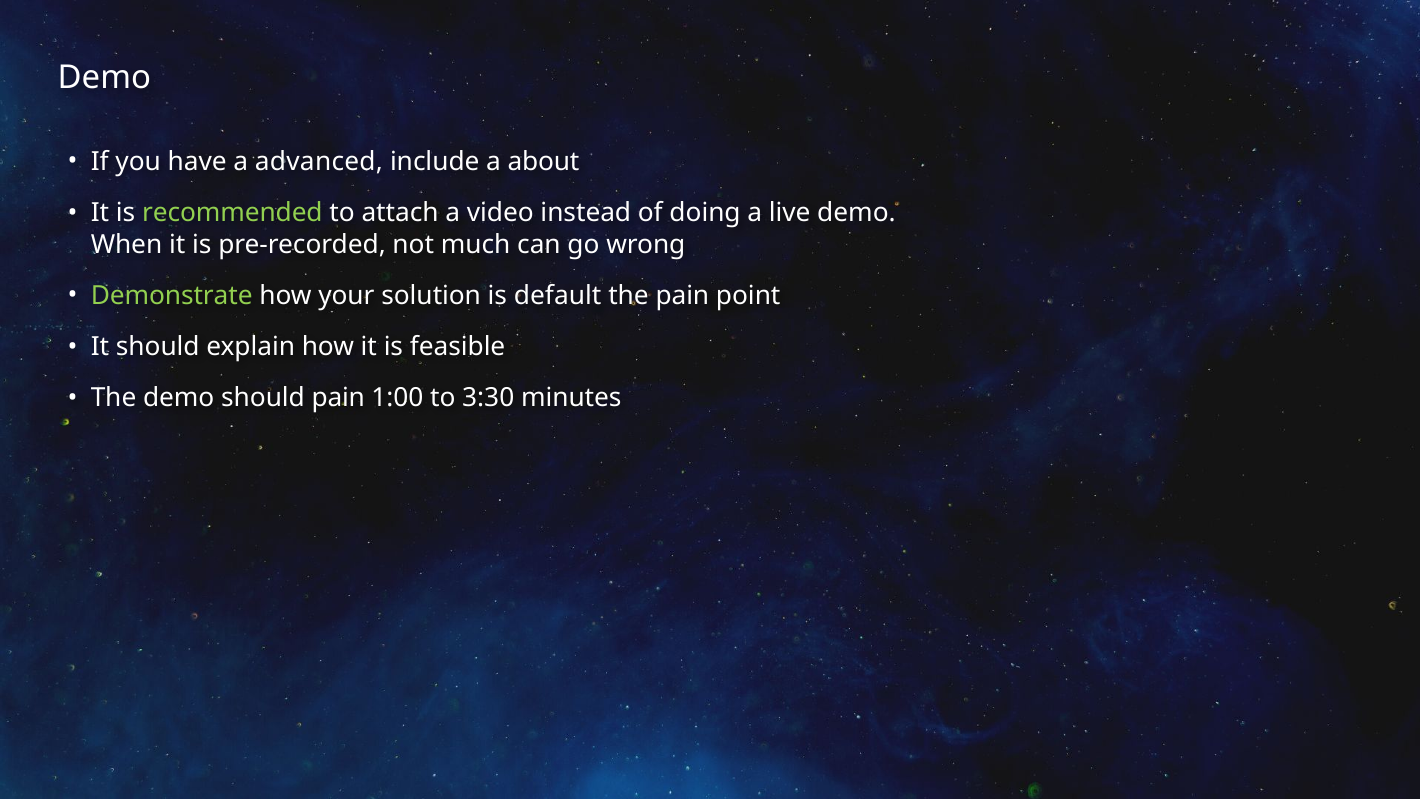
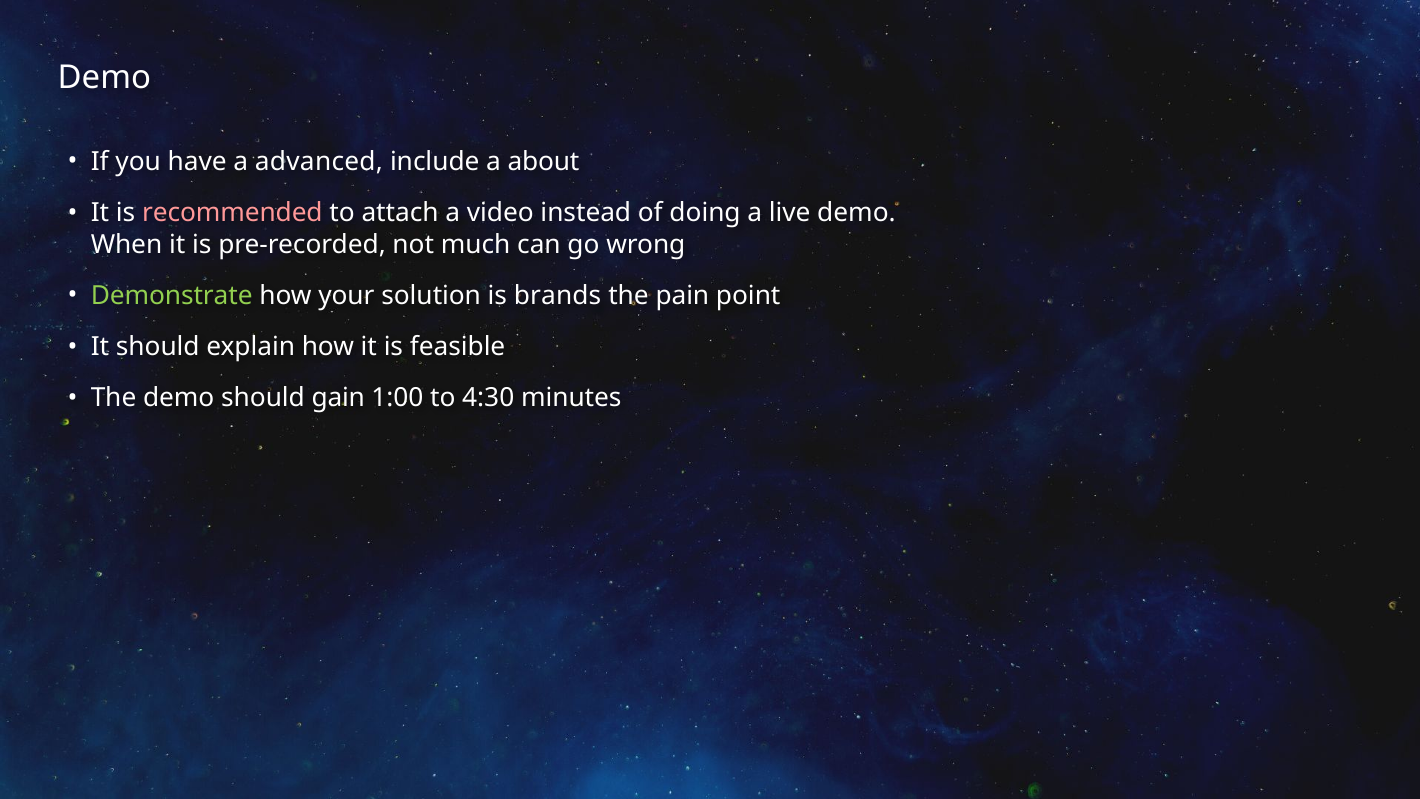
recommended colour: light green -> pink (232, 213)
default: default -> brands (558, 296)
should pain: pain -> gain (338, 398)
3:30: 3:30 -> 4:30 (488, 398)
